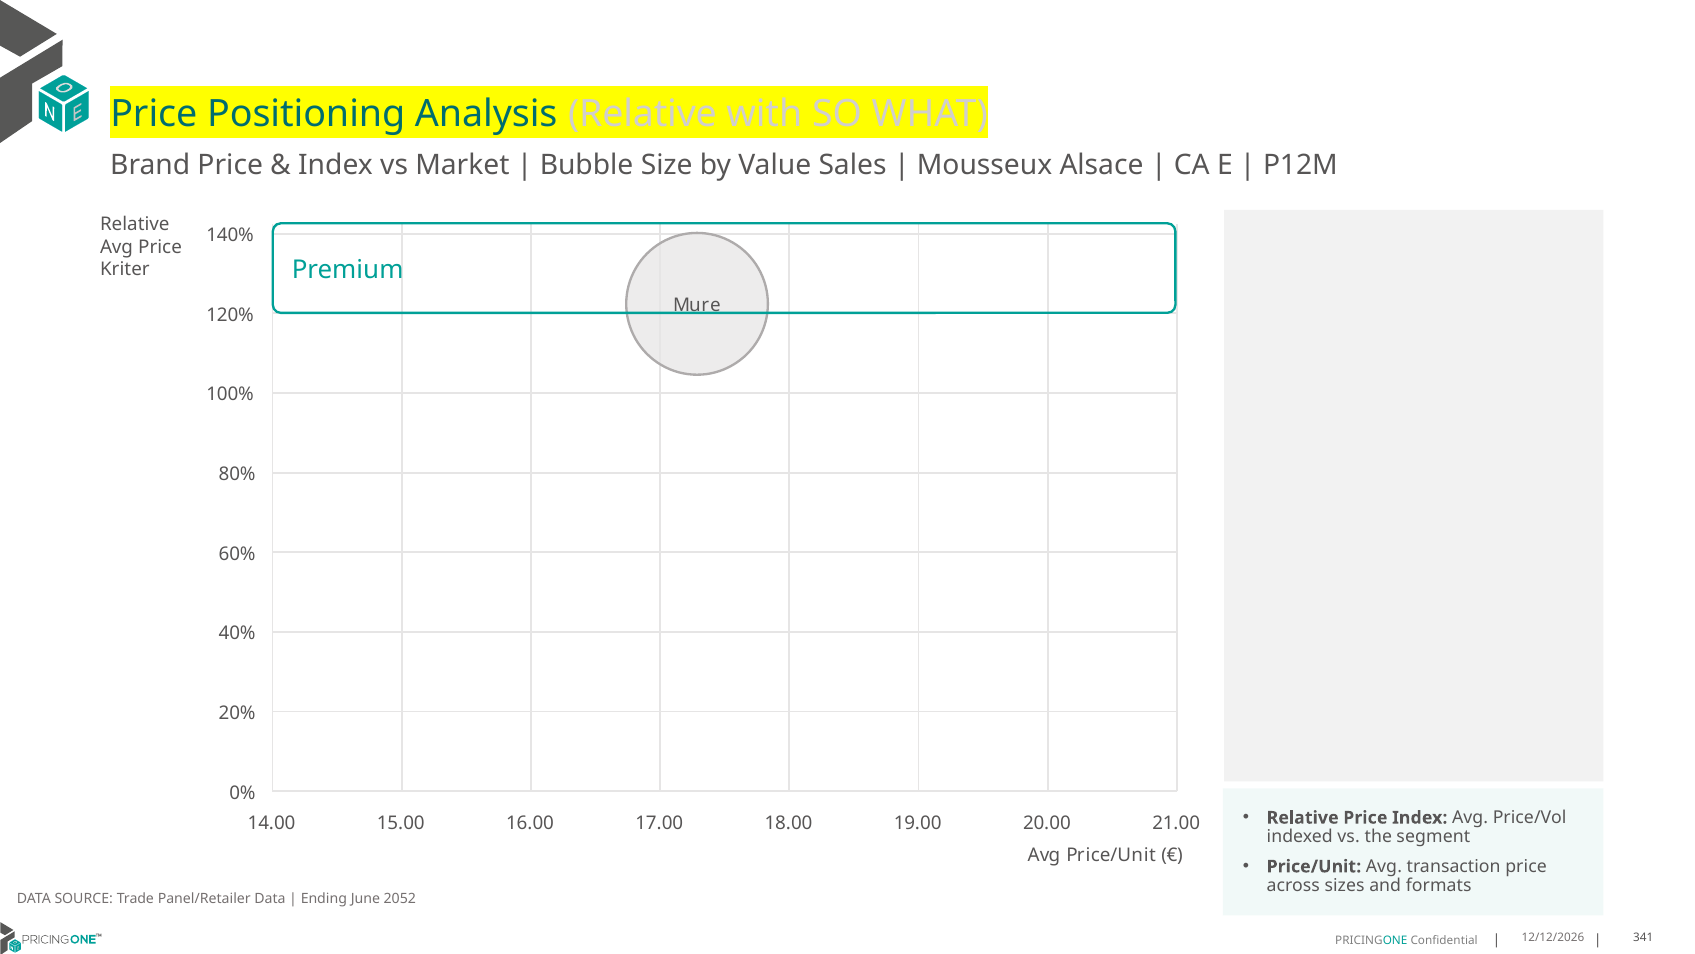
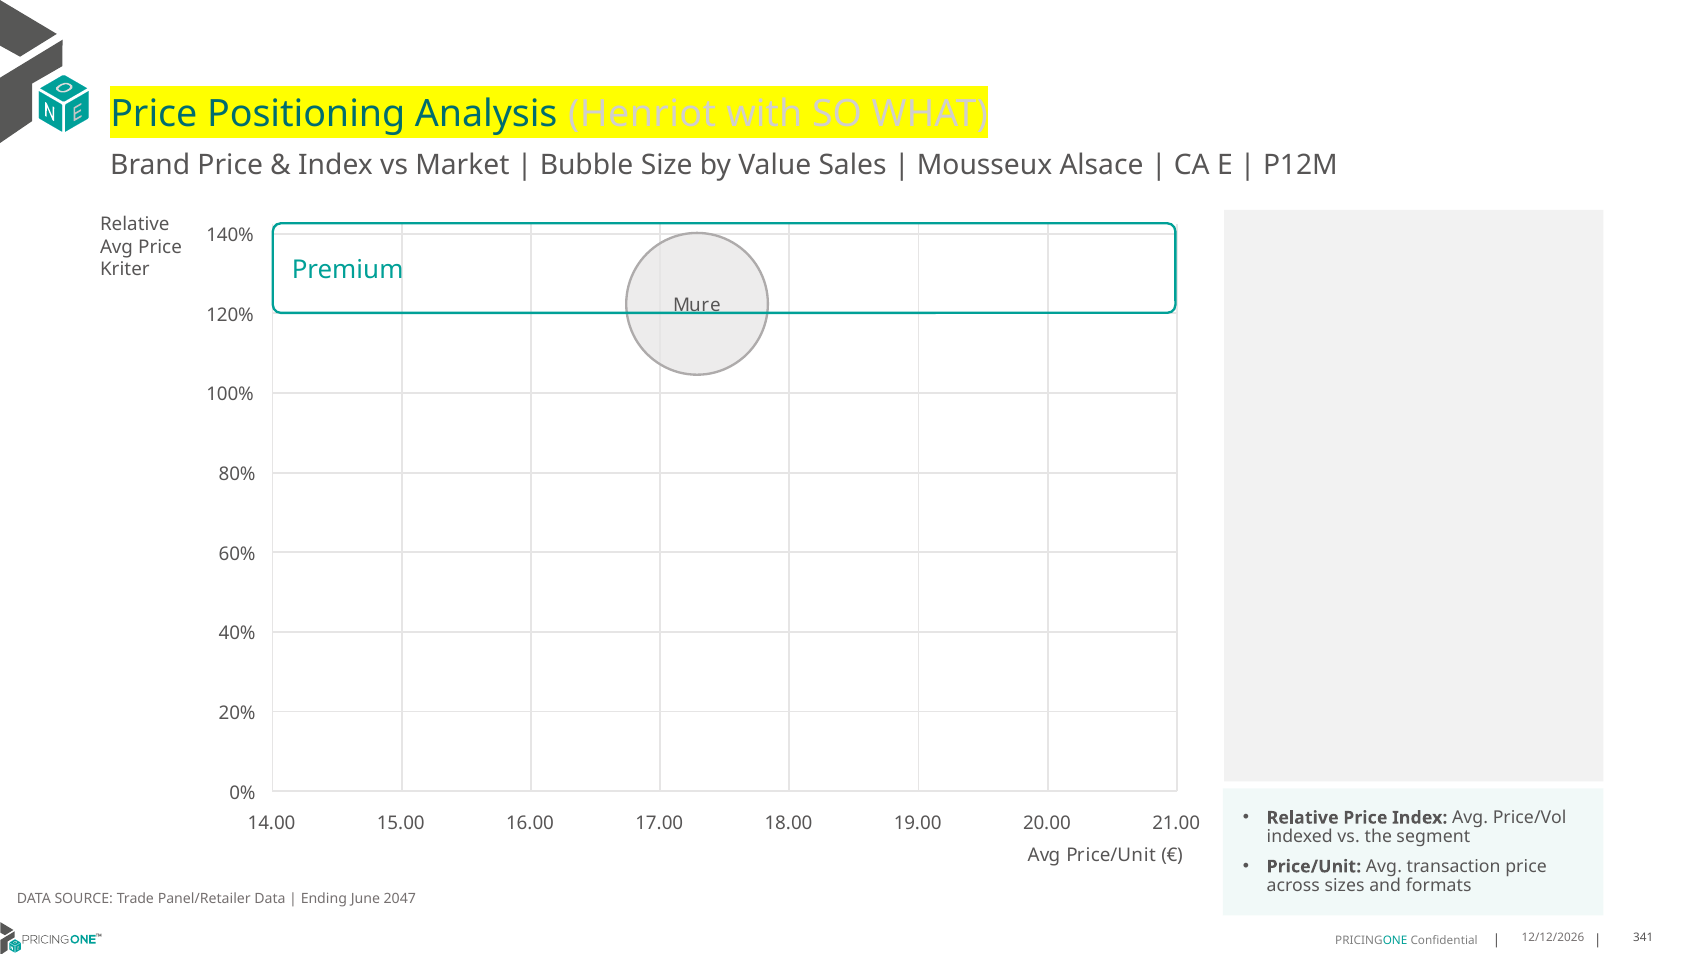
Analysis Relative: Relative -> Henriot (642, 114)
2052: 2052 -> 2047 (400, 898)
